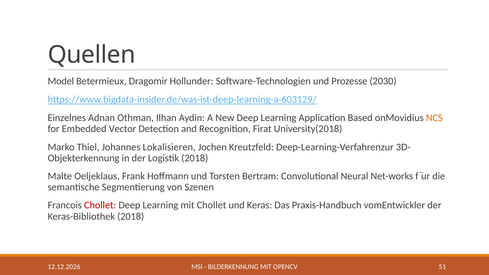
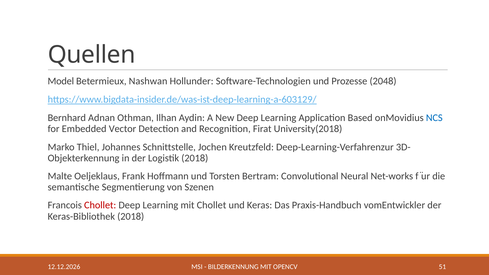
Dragomir: Dragomir -> Nashwan (148, 81)
2030: 2030 -> 2048 (383, 81)
Einzelnes: Einzelnes -> Bernhard (67, 118)
NCS colour: orange -> blue (434, 118)
Lokalisieren: Lokalisieren -> Schnittstelle (169, 147)
